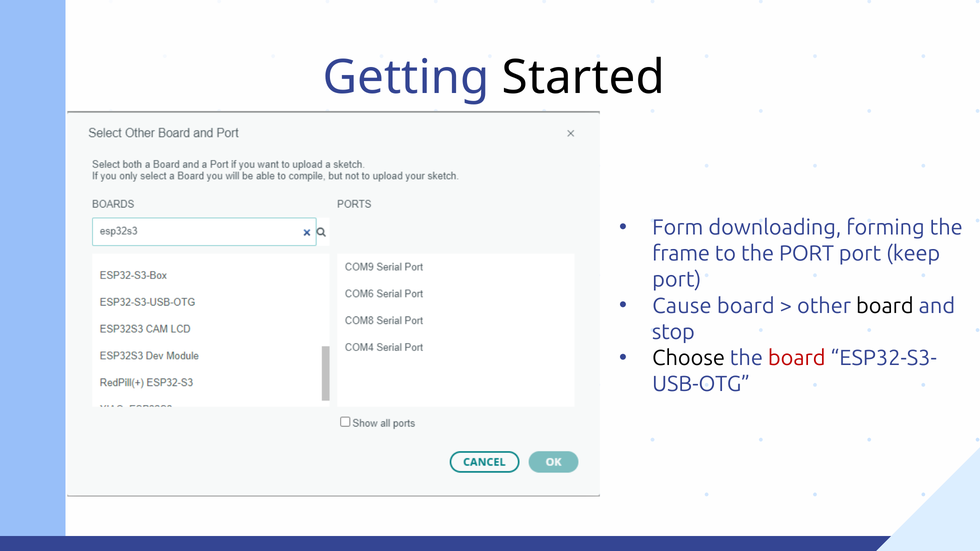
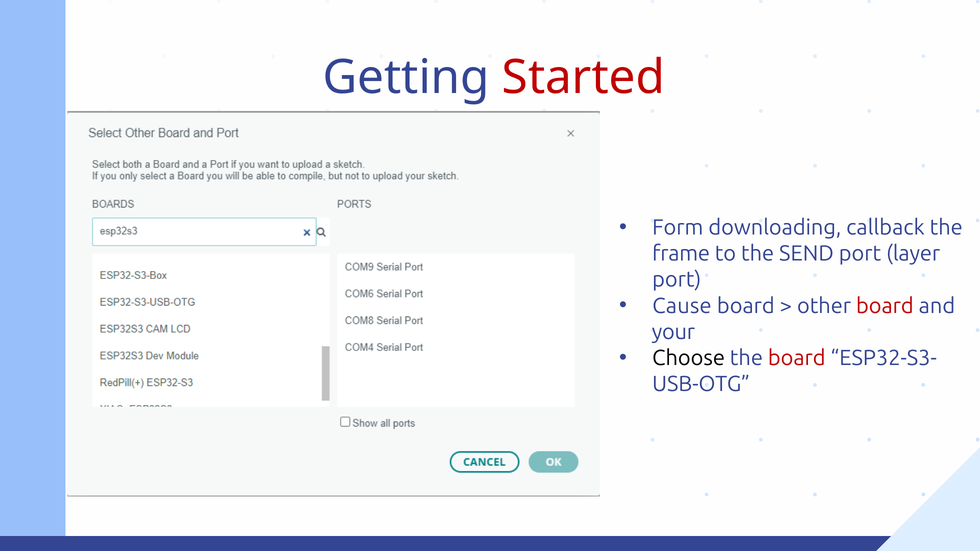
Started colour: black -> red (583, 78)
forming: forming -> callback (885, 228)
the PORT: PORT -> SEND (806, 254)
keep: keep -> layer (913, 254)
board colour: black -> red (885, 306)
stop: stop -> your (673, 332)
